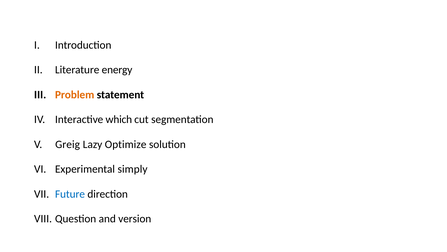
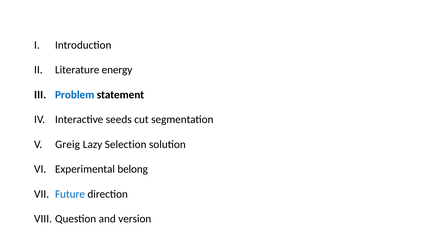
Problem colour: orange -> blue (75, 94)
which: which -> seeds (119, 119)
Optimize: Optimize -> Selection (126, 144)
simply: simply -> belong (133, 169)
